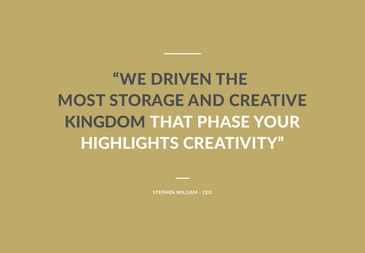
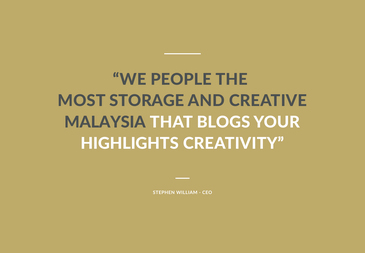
DRIVEN: DRIVEN -> PEOPLE (181, 79)
KINGDOM: KINGDOM -> MALAYSIA (105, 122)
PHASE: PHASE -> BLOGS (223, 122)
